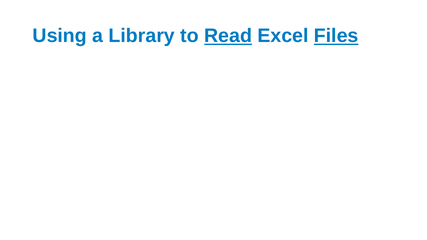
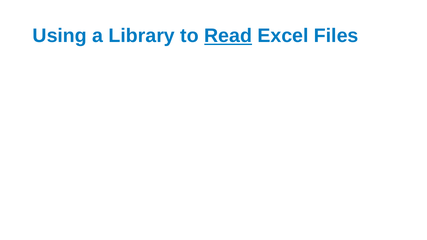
Files underline: present -> none (336, 36)
